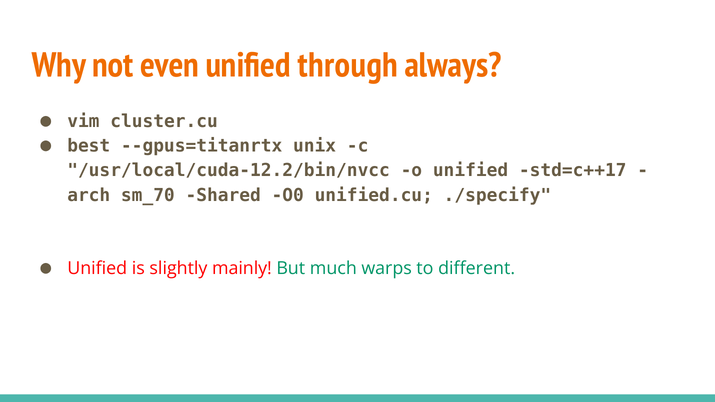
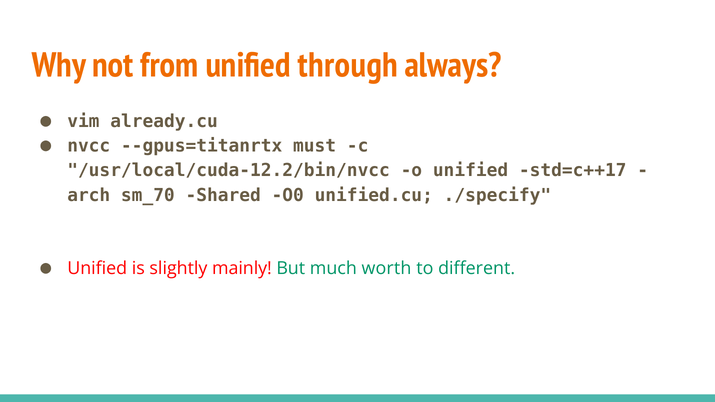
even: even -> from (169, 65)
cluster.cu: cluster.cu -> already.cu (164, 121)
best: best -> nvcc (89, 146)
unix: unix -> must (315, 146)
warps: warps -> worth (386, 268)
